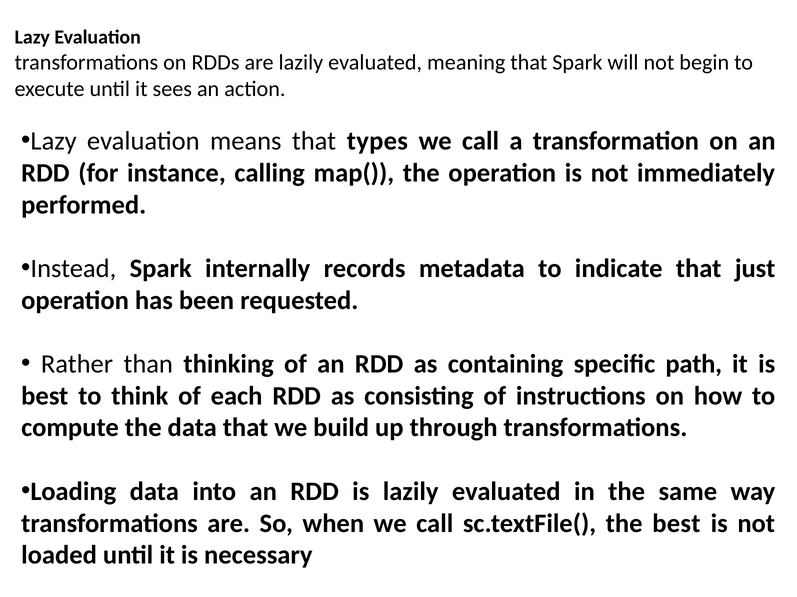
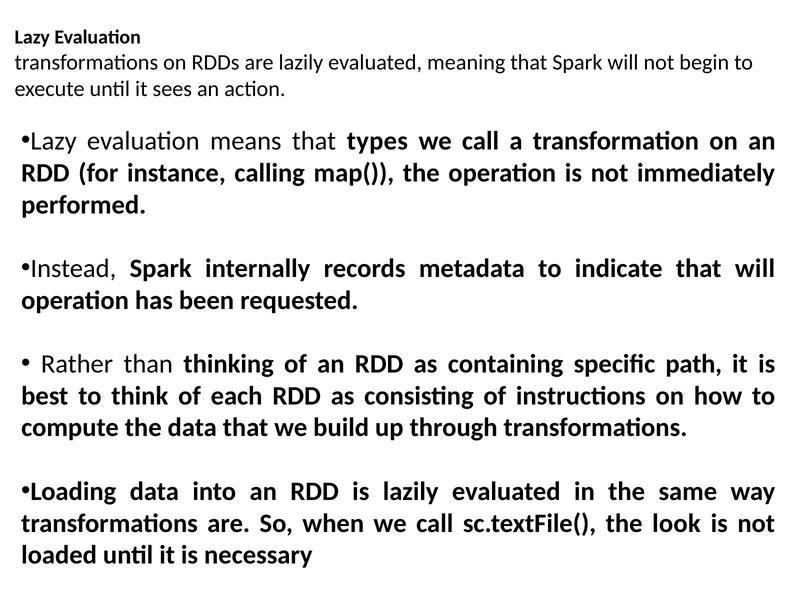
that just: just -> will (755, 269)
the best: best -> look (676, 524)
